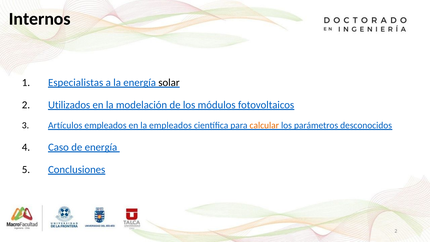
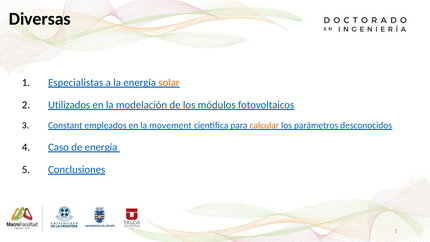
Internos: Internos -> Diversas (40, 19)
solar colour: black -> orange (169, 82)
Artículos: Artículos -> Constant (65, 125)
la empleados: empleados -> movement (170, 125)
